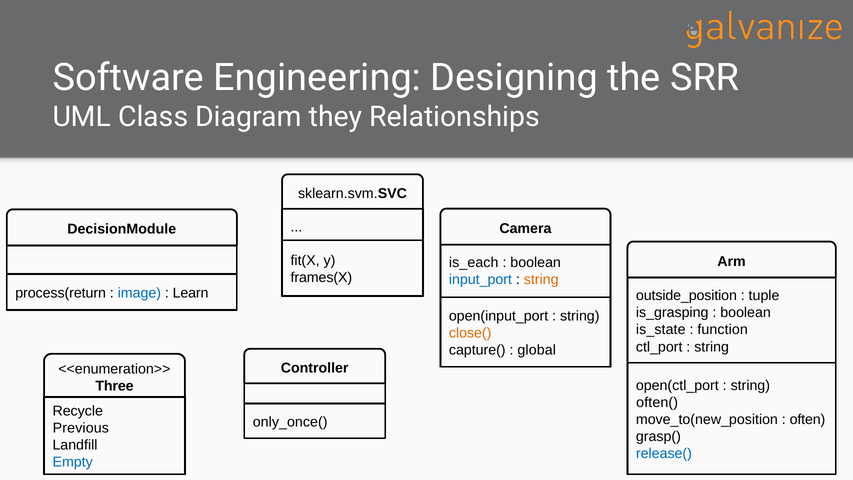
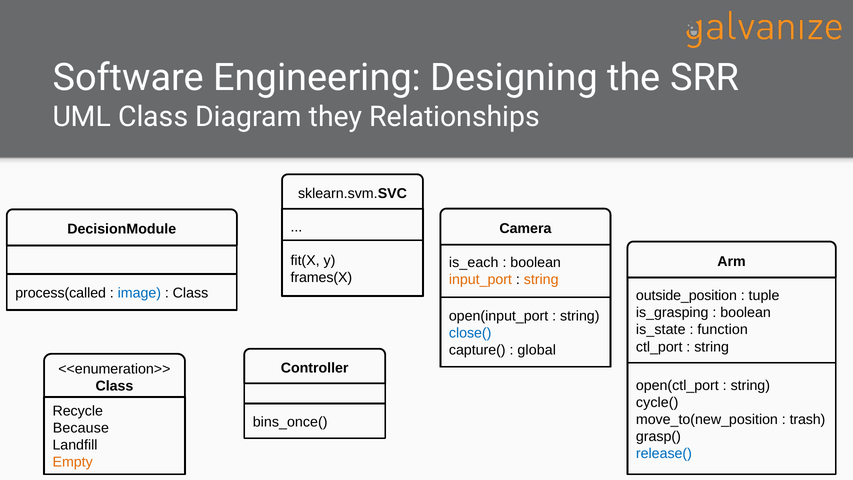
input_port colour: blue -> orange (480, 280)
process(return: process(return -> process(called (61, 293)
Learn: Learn -> Class (190, 293)
close( colour: orange -> blue (470, 333)
Three: Three -> Class (114, 386)
often(: often( -> cycle( (657, 402)
often: often -> trash (807, 419)
only_once(: only_once( -> bins_once( (290, 422)
Previous: Previous -> Because (81, 428)
Empty colour: blue -> orange (73, 462)
